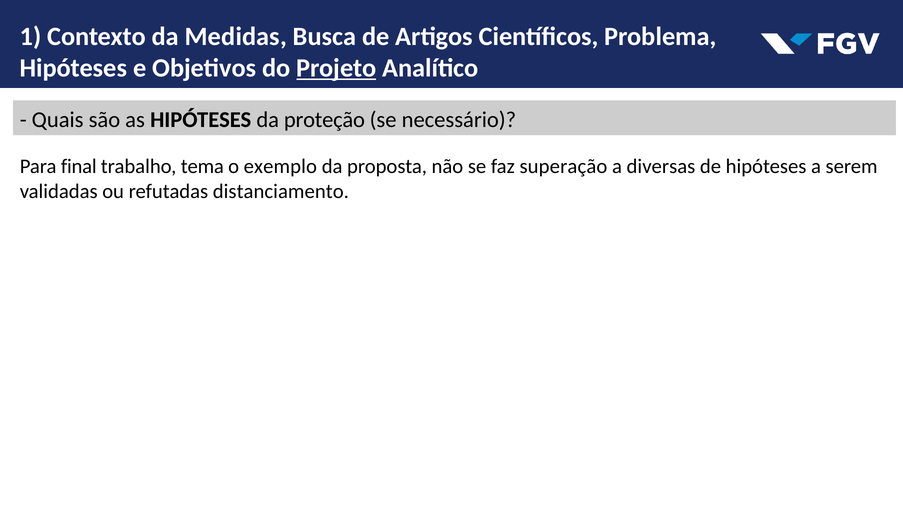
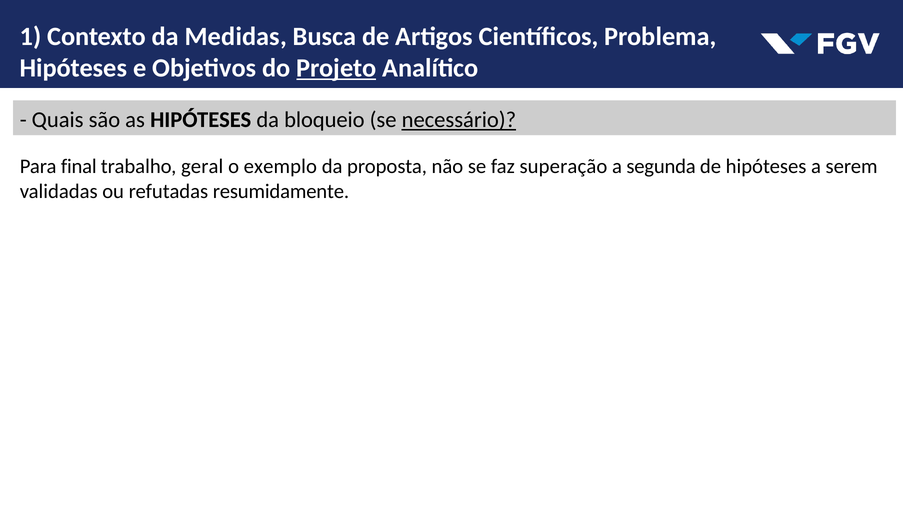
proteção: proteção -> bloqueio (324, 120)
necessário underline: none -> present (459, 120)
tema: tema -> geral (202, 166)
diversas: diversas -> segunda (661, 166)
distanciamento: distanciamento -> resumidamente (281, 191)
